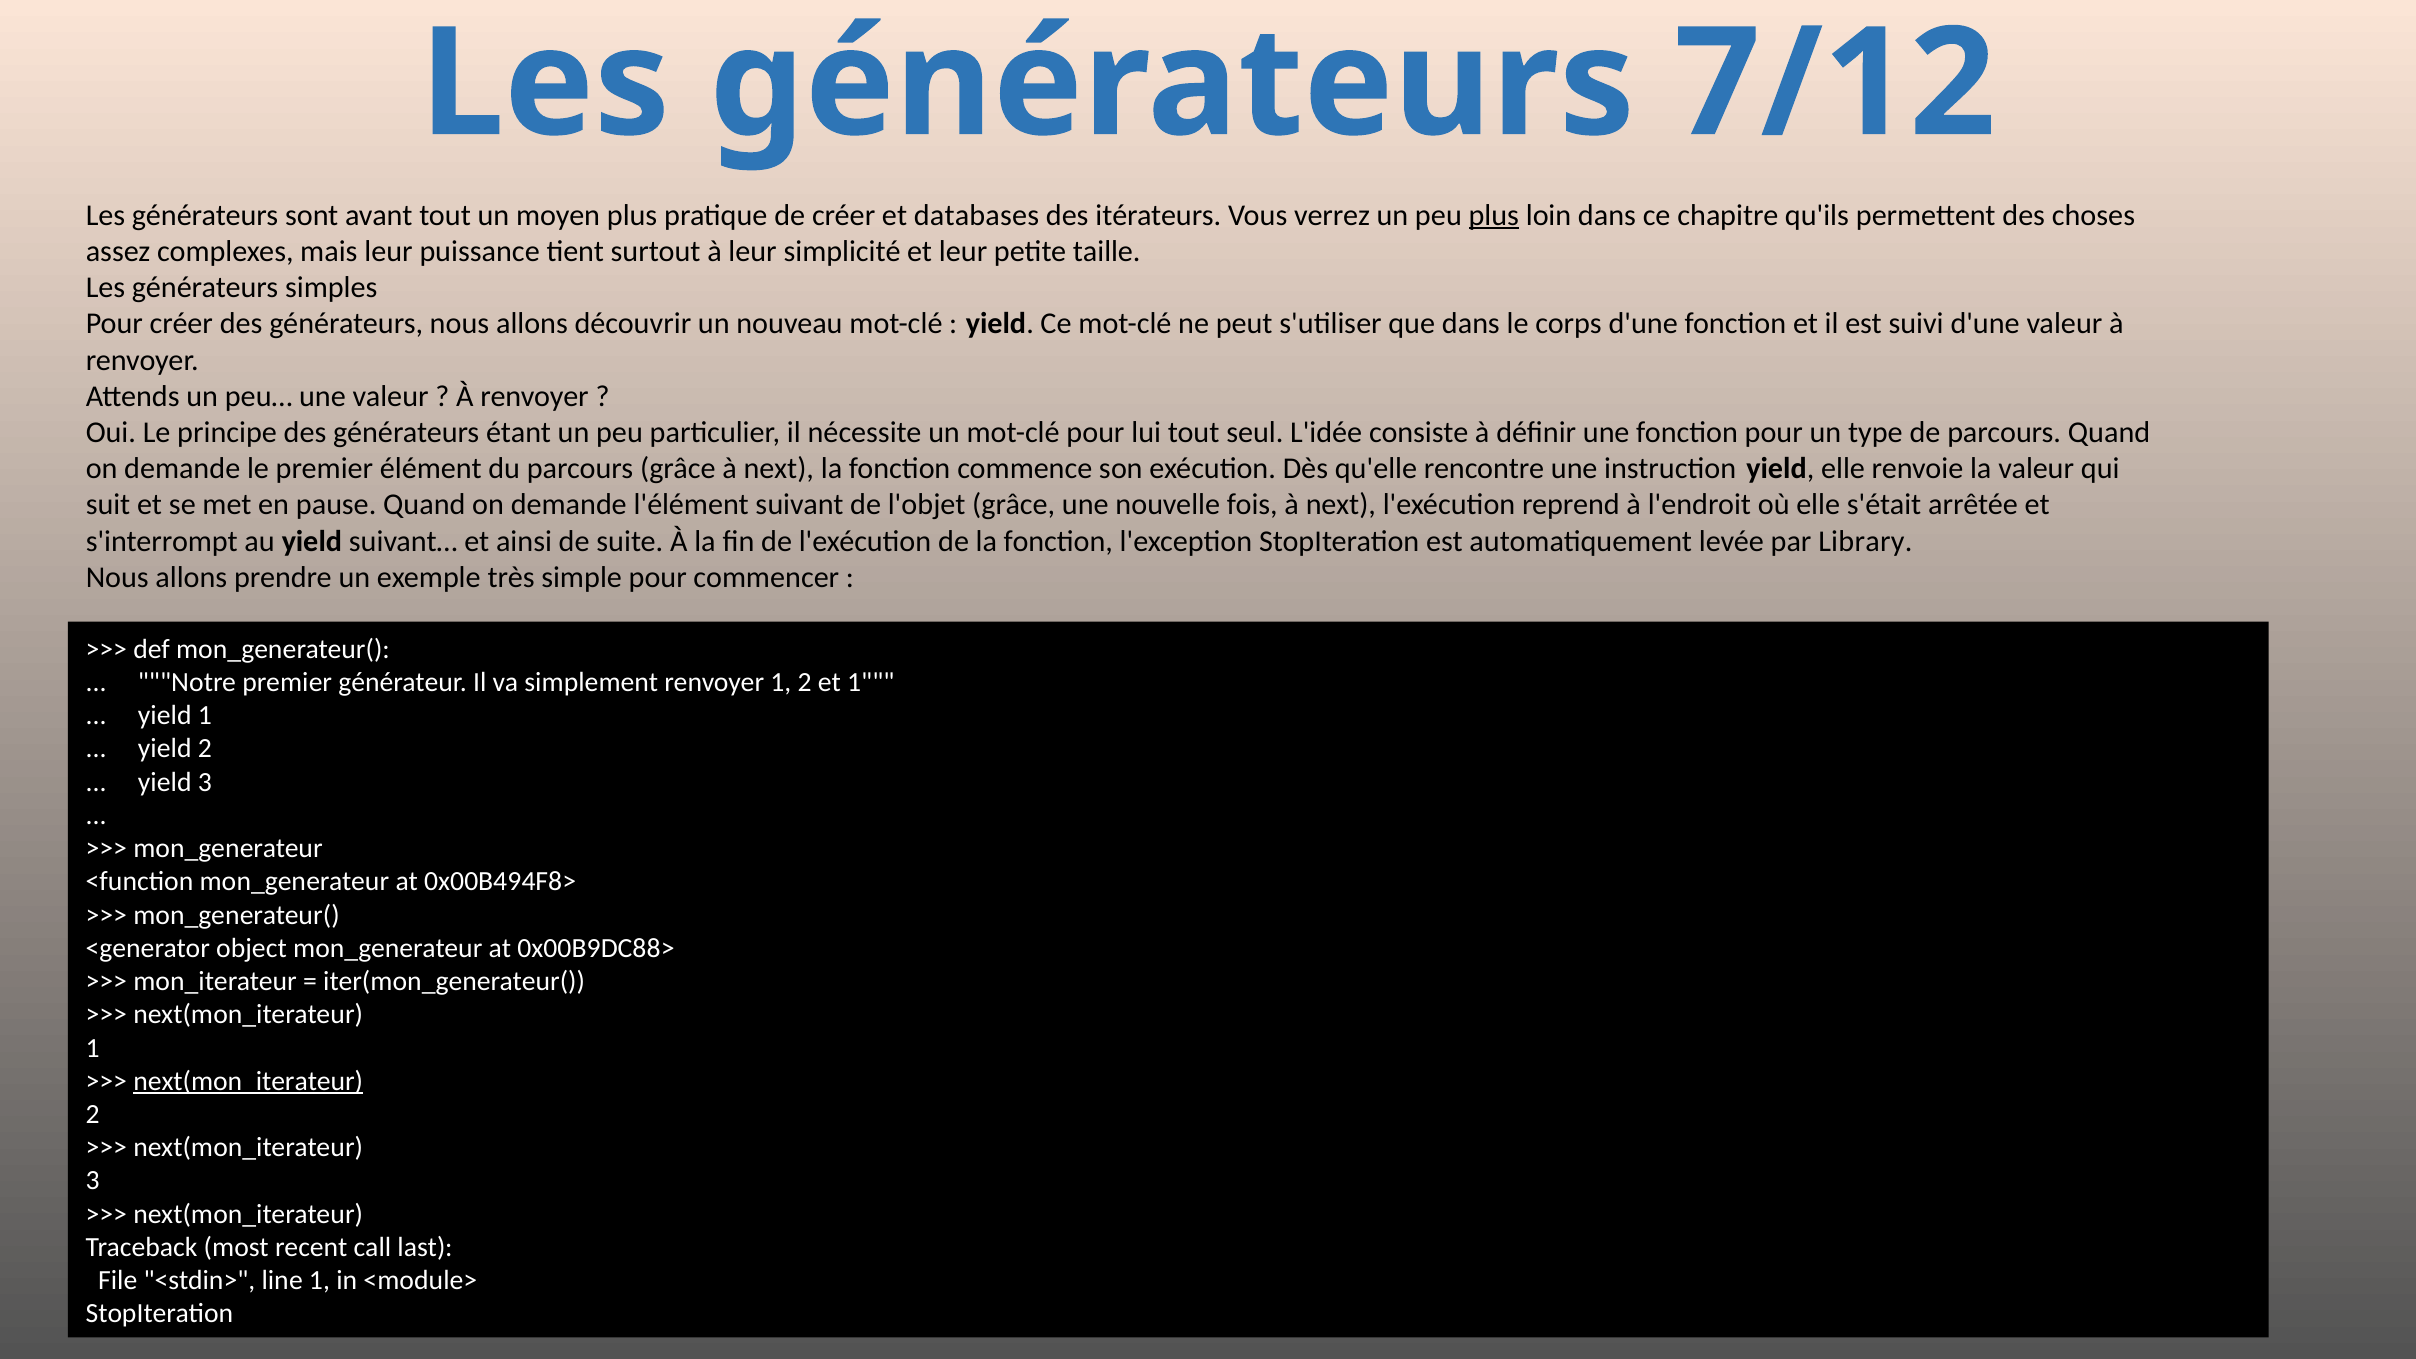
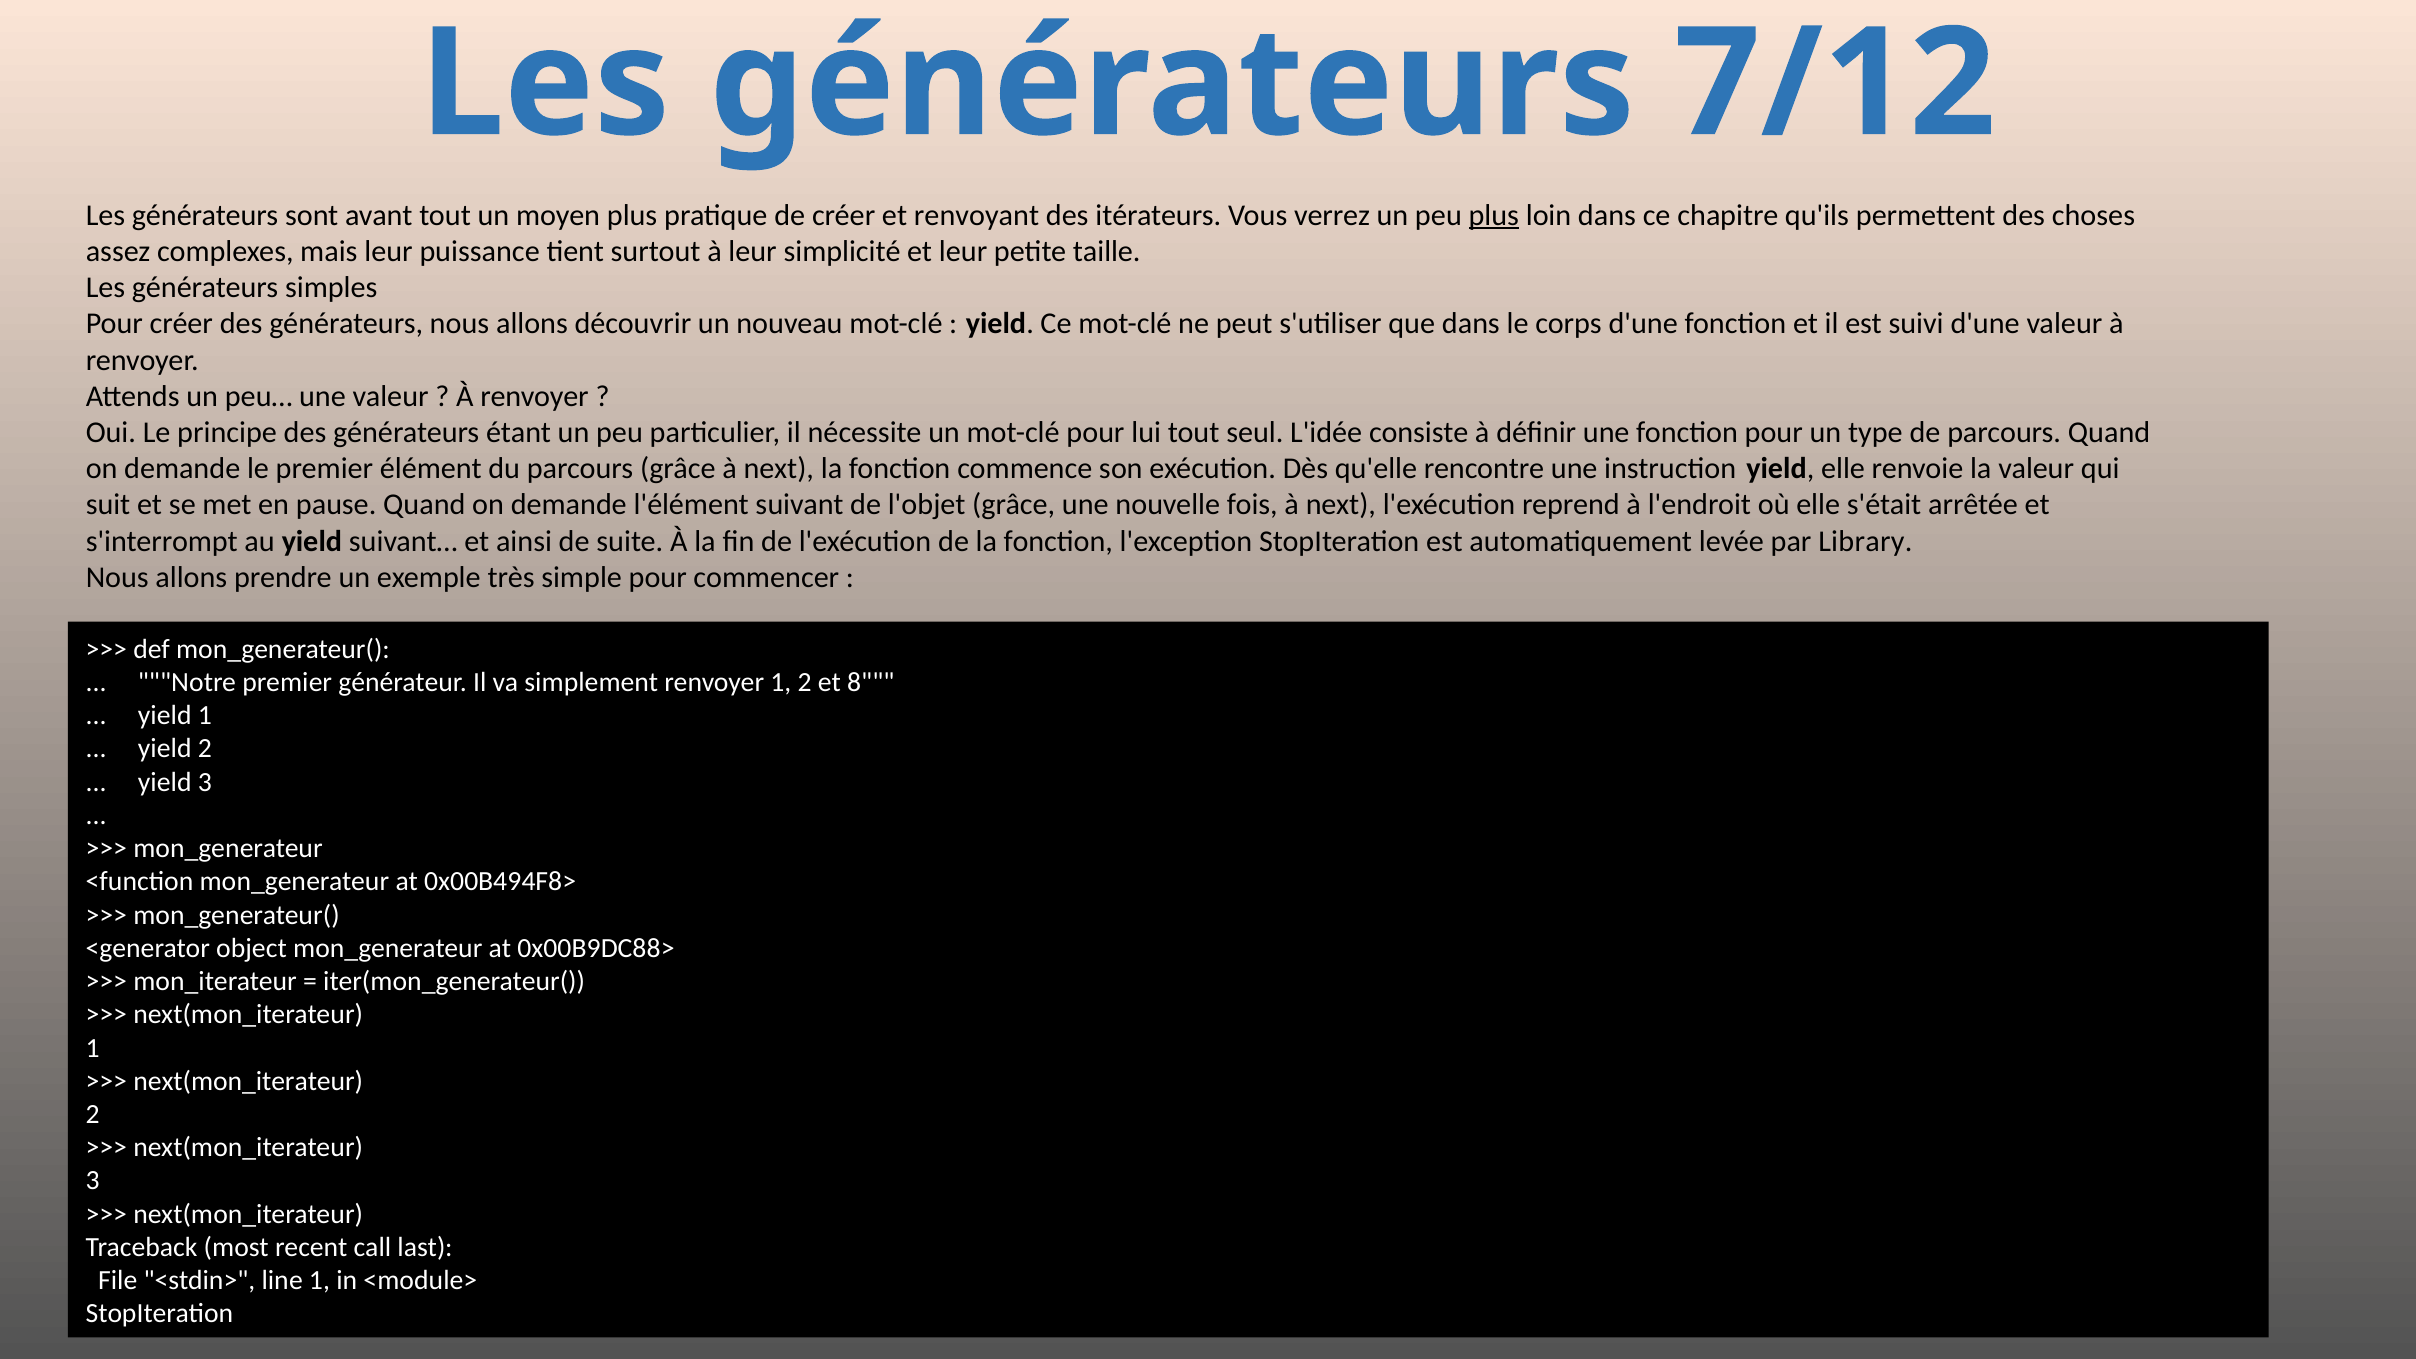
databases: databases -> renvoyant (977, 215)
et 1: 1 -> 8 (871, 682)
next(mon_iterateur underline: present -> none (248, 1081)
